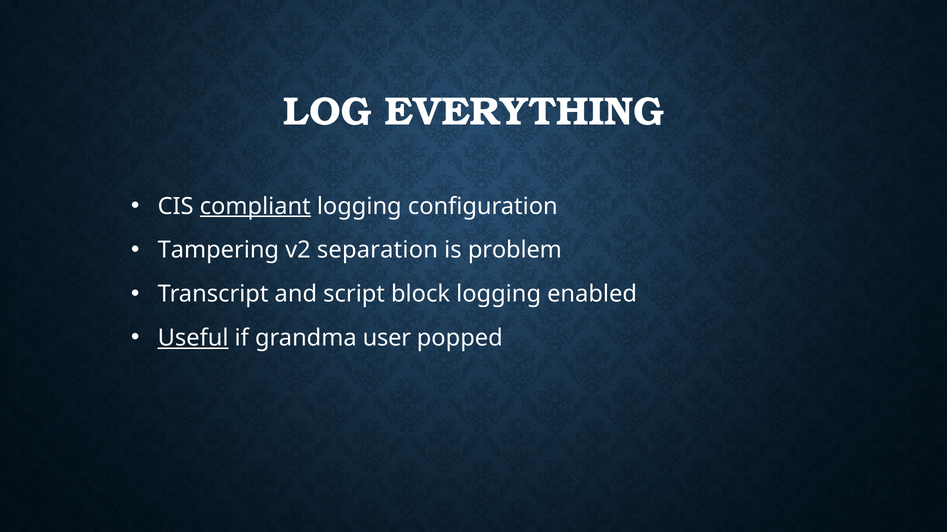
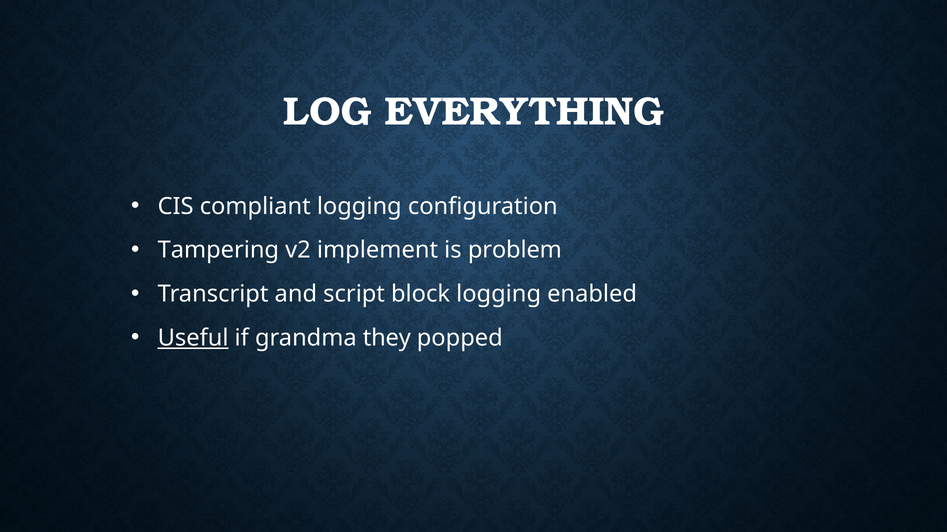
compliant underline: present -> none (255, 206)
separation: separation -> implement (378, 250)
user: user -> they (387, 338)
